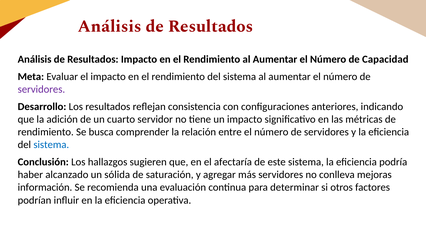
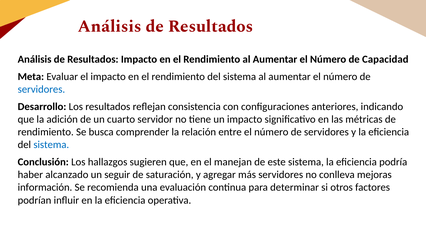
servidores colour: purple -> blue (41, 90)
afectaría: afectaría -> manejan (233, 162)
sólida: sólida -> seguir (117, 175)
